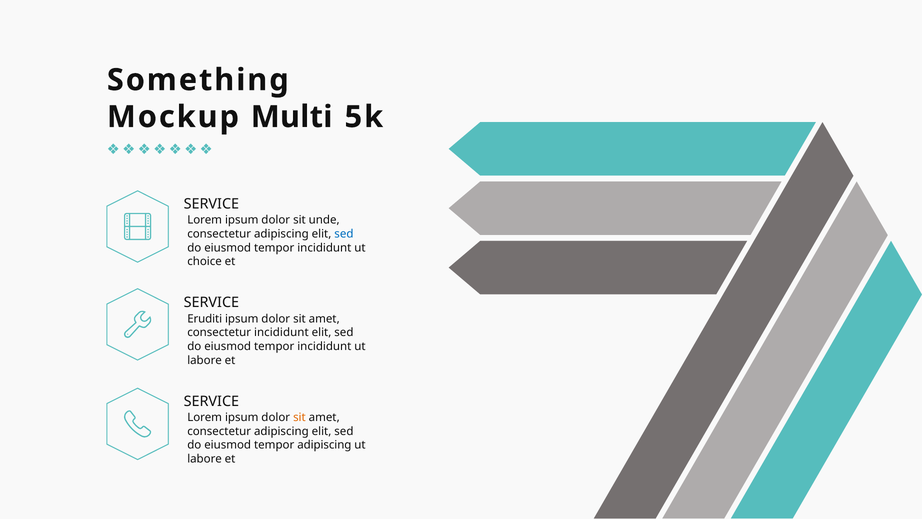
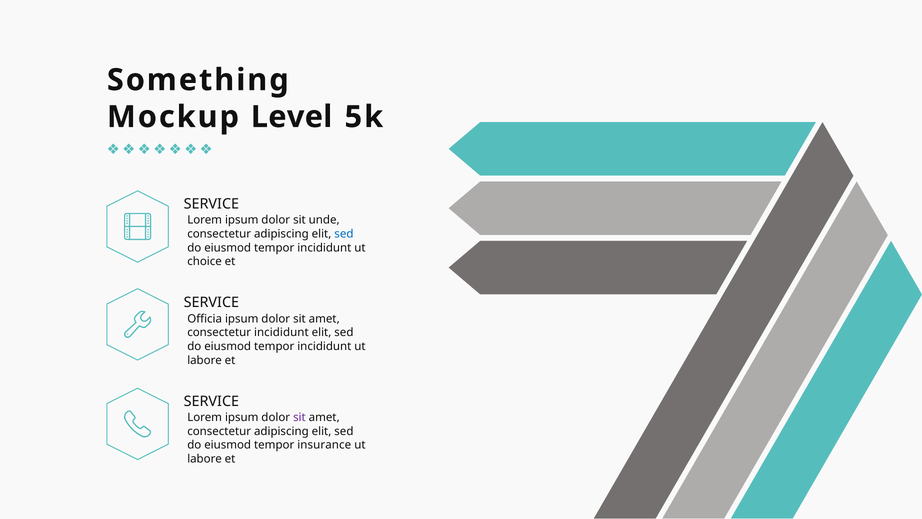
Multi: Multi -> Level (292, 117)
Eruditi: Eruditi -> Officia (205, 319)
sit colour: orange -> purple (299, 417)
tempor adipiscing: adipiscing -> insurance (324, 445)
